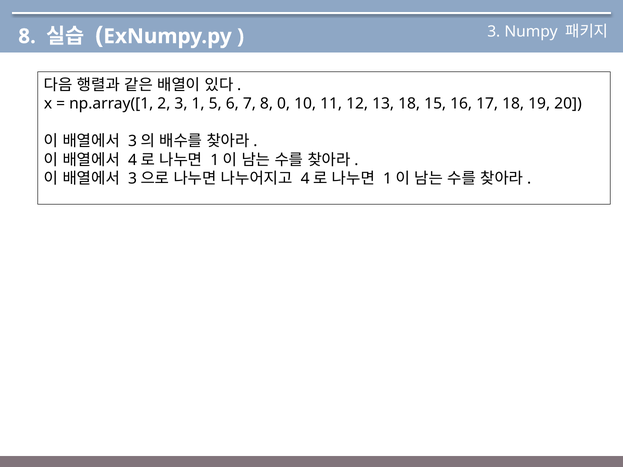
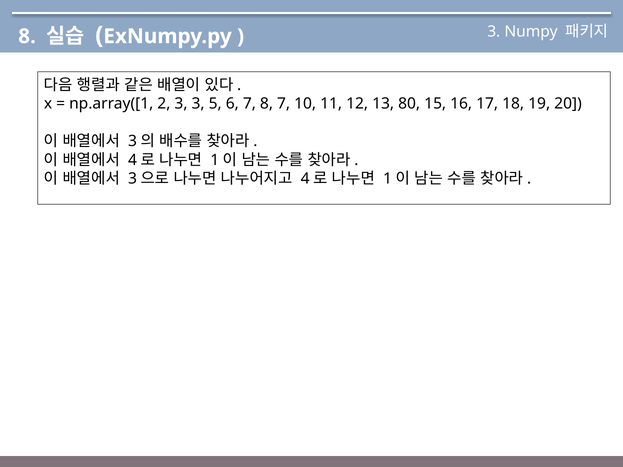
3 1: 1 -> 3 (198, 104)
8 0: 0 -> 7 (284, 104)
13 18: 18 -> 80 (409, 104)
